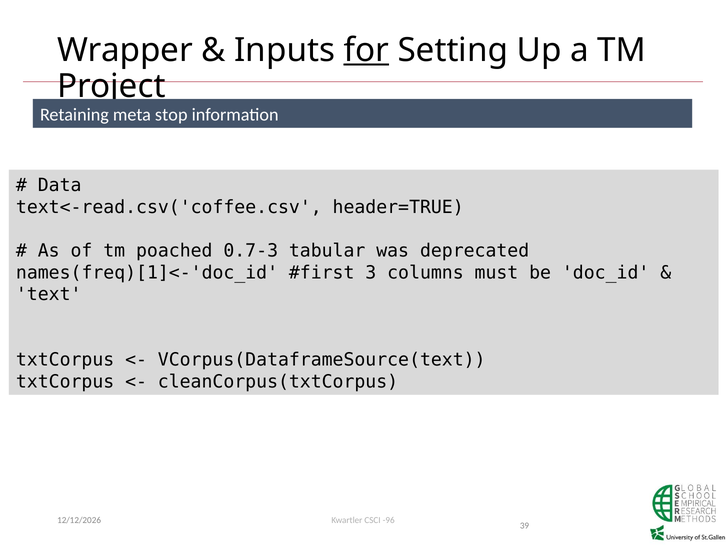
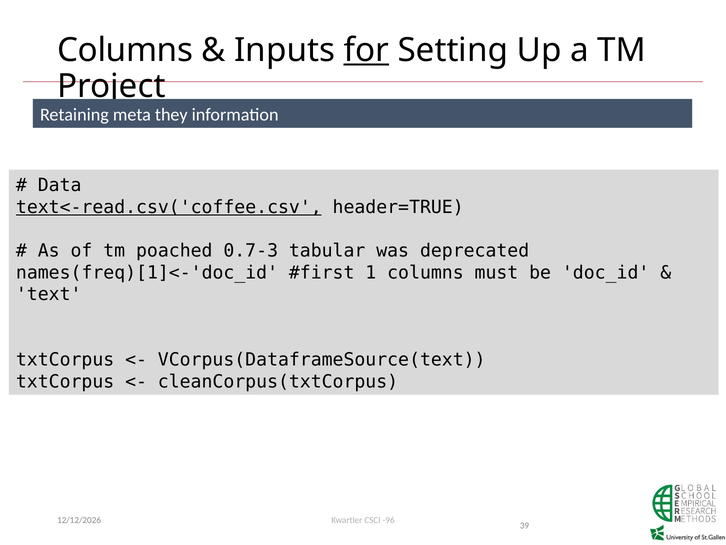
Wrapper: Wrapper -> Columns (125, 50)
stop: stop -> they (171, 115)
text<-read.csv('coffee.csv underline: none -> present (169, 207)
3: 3 -> 1 (371, 272)
